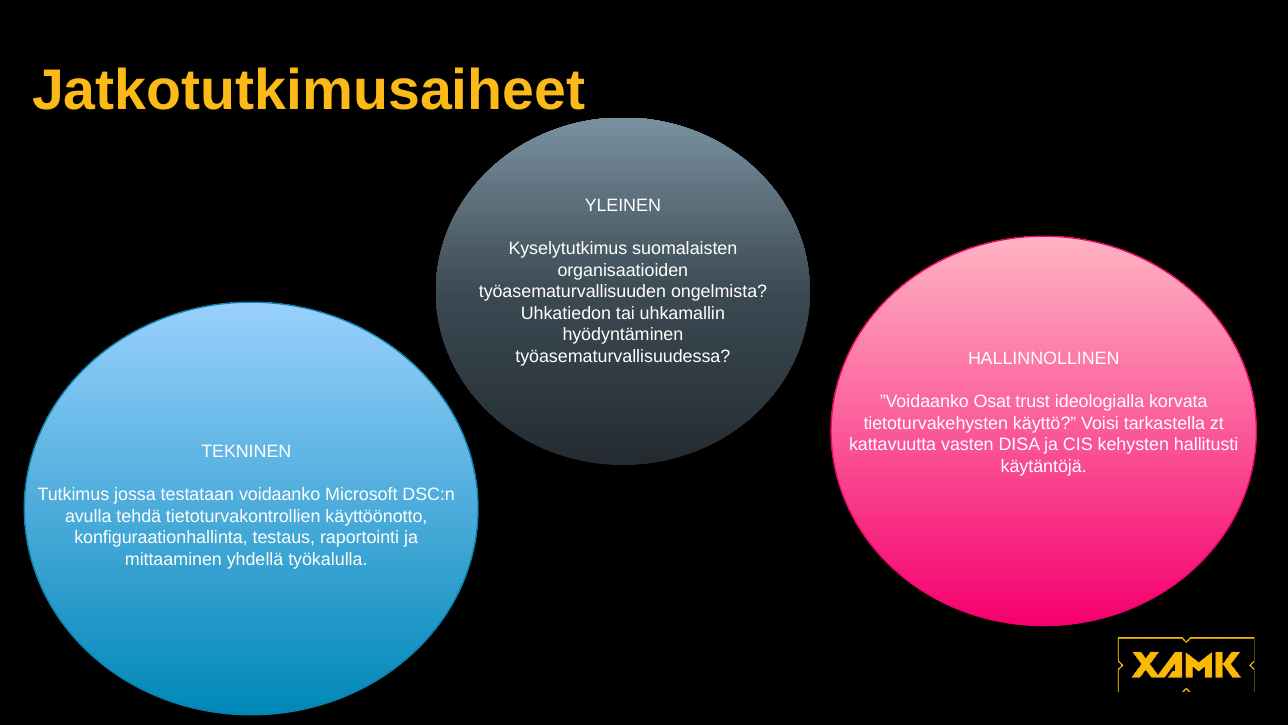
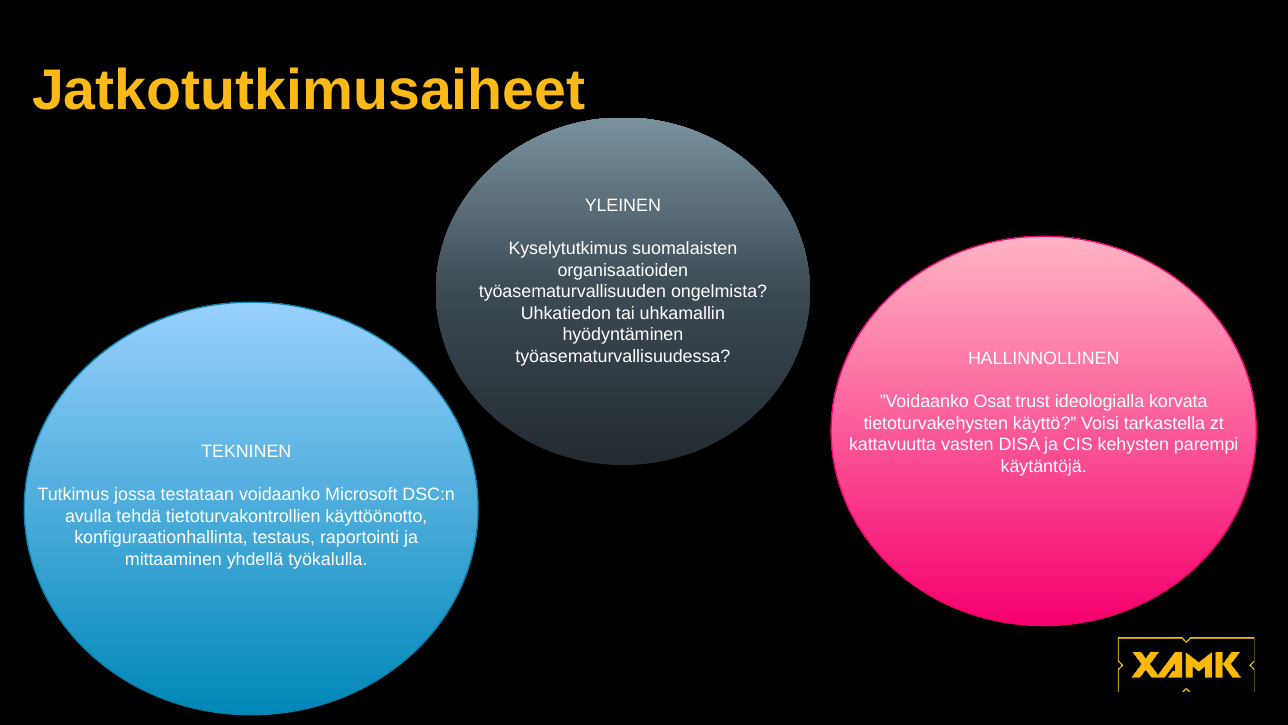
hallitusti: hallitusti -> parempi (1206, 444)
